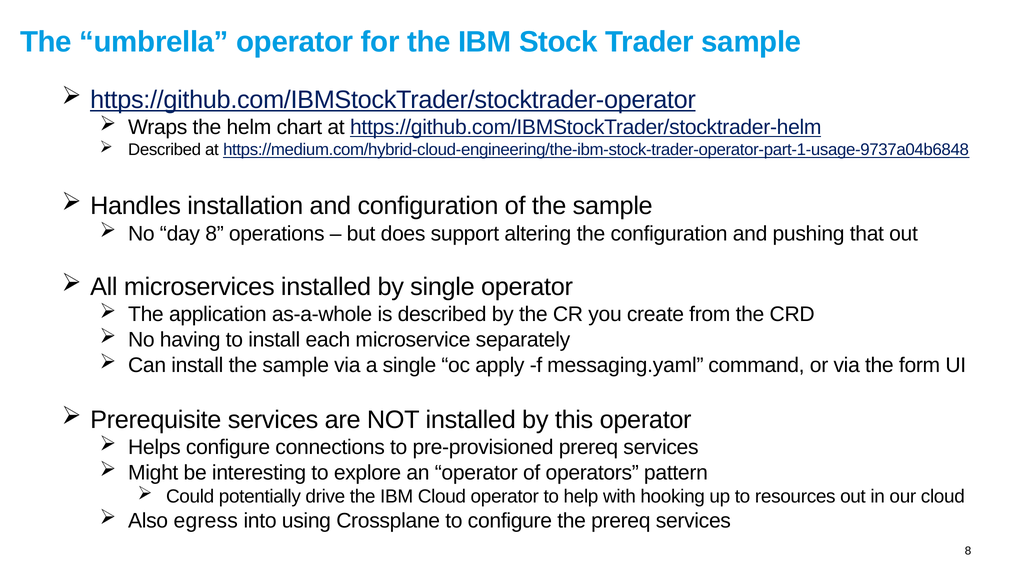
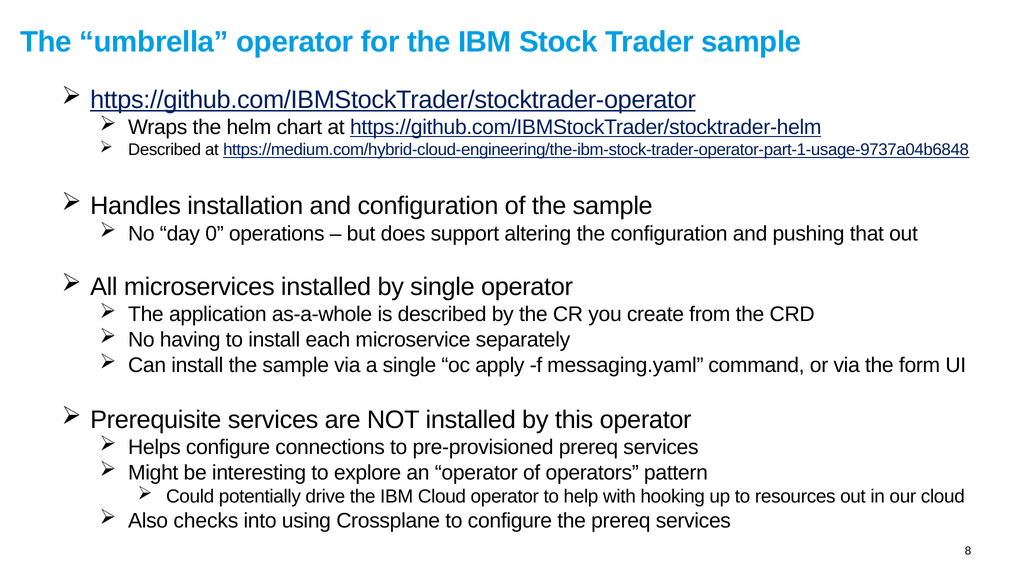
day 8: 8 -> 0 (215, 234)
egress: egress -> checks (206, 521)
